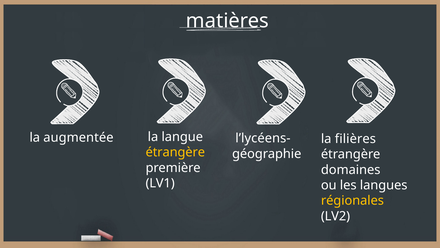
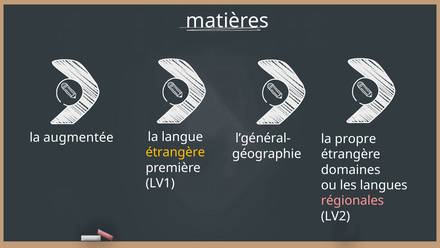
l’lycéens-: l’lycéens- -> l’général- (263, 138)
filières: filières -> propre (355, 139)
régionales colour: yellow -> pink (352, 200)
